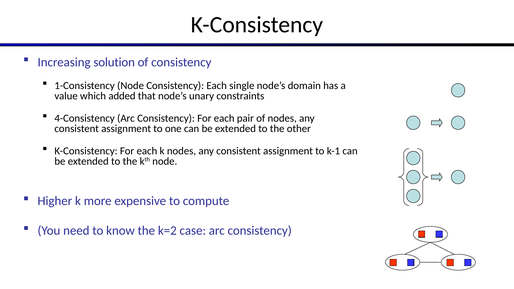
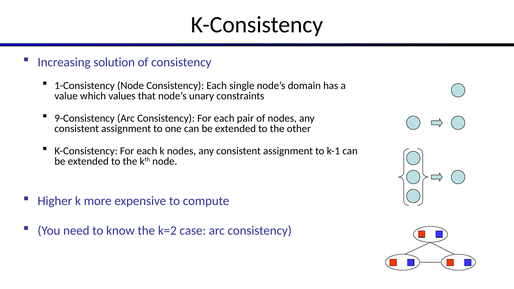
added: added -> values (122, 96)
4-Consistency: 4-Consistency -> 9-Consistency (85, 118)
